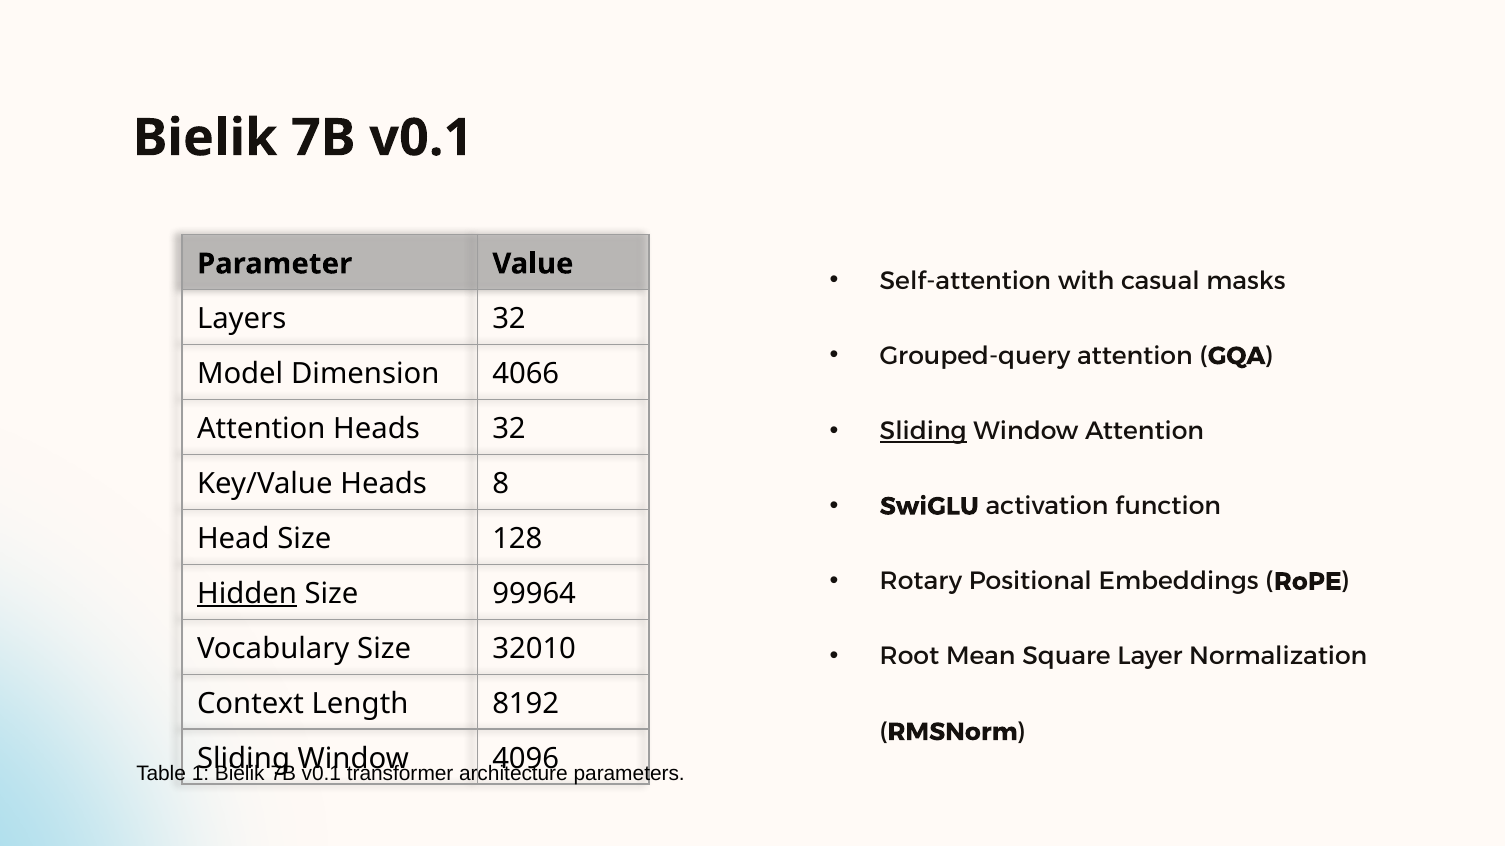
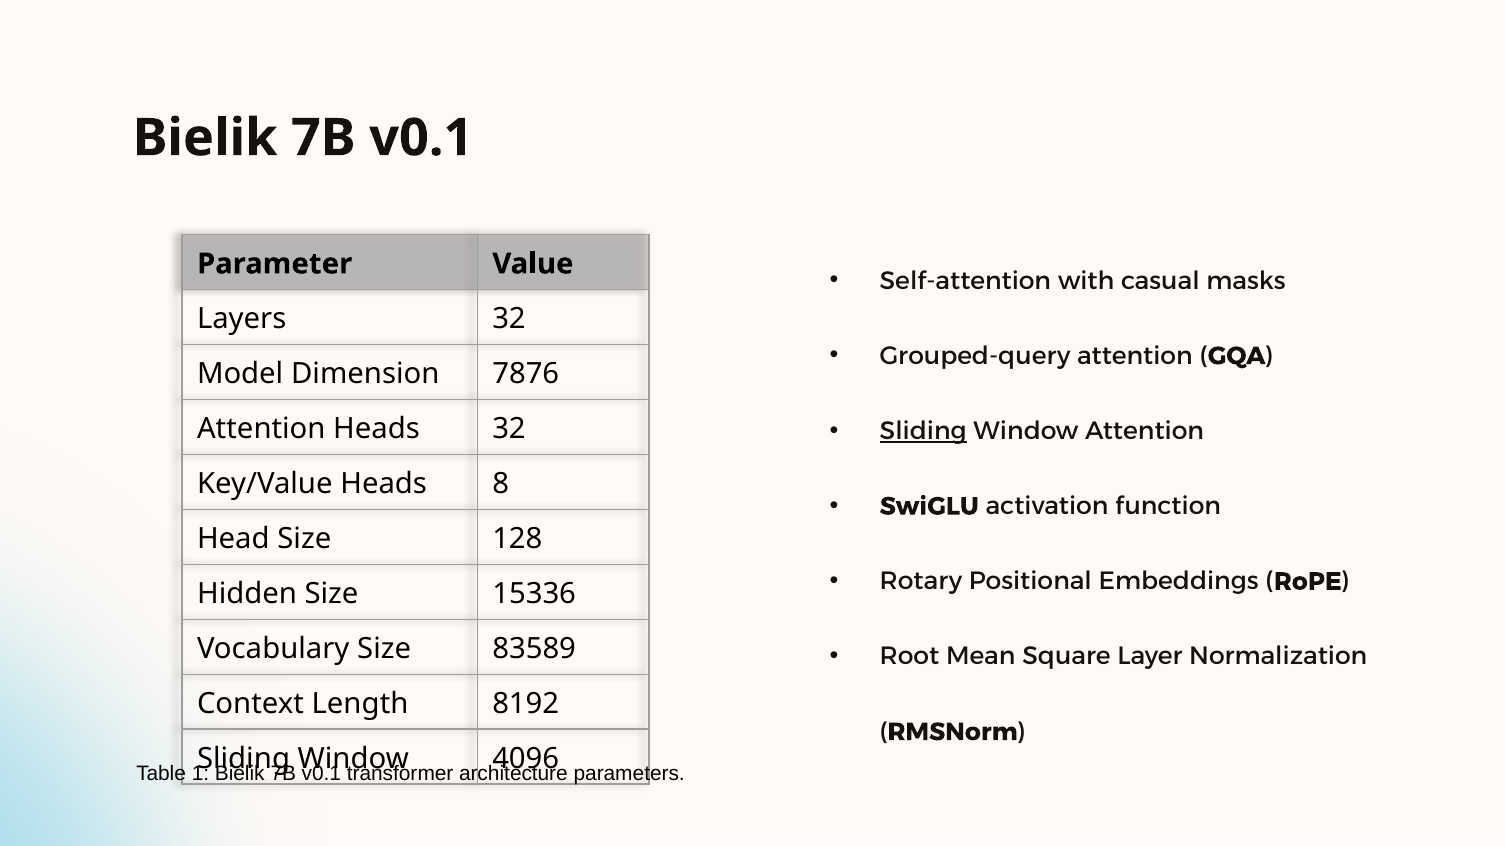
4066: 4066 -> 7876 (526, 374)
Hidden underline: present -> none (247, 594)
99964: 99964 -> 15336 (534, 594)
32010: 32010 -> 83589 (534, 649)
